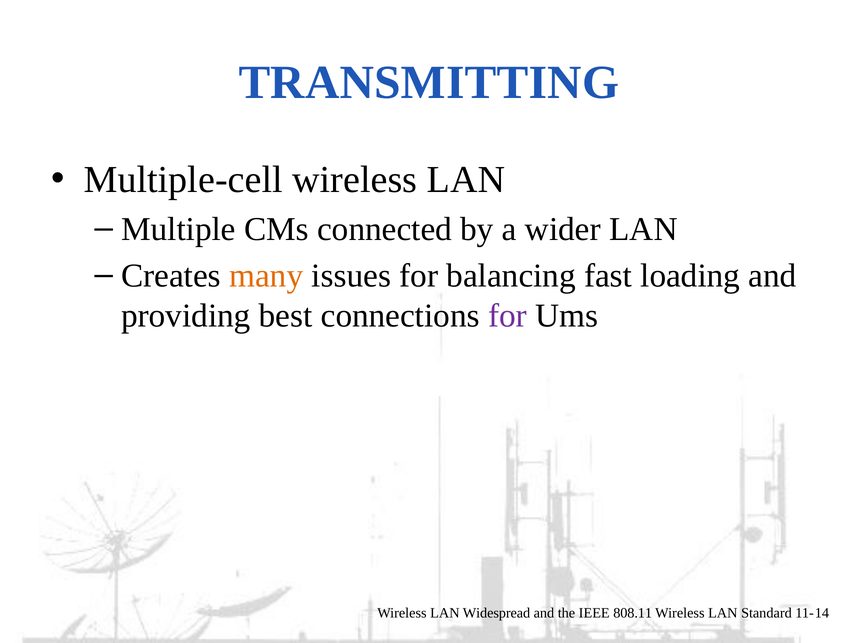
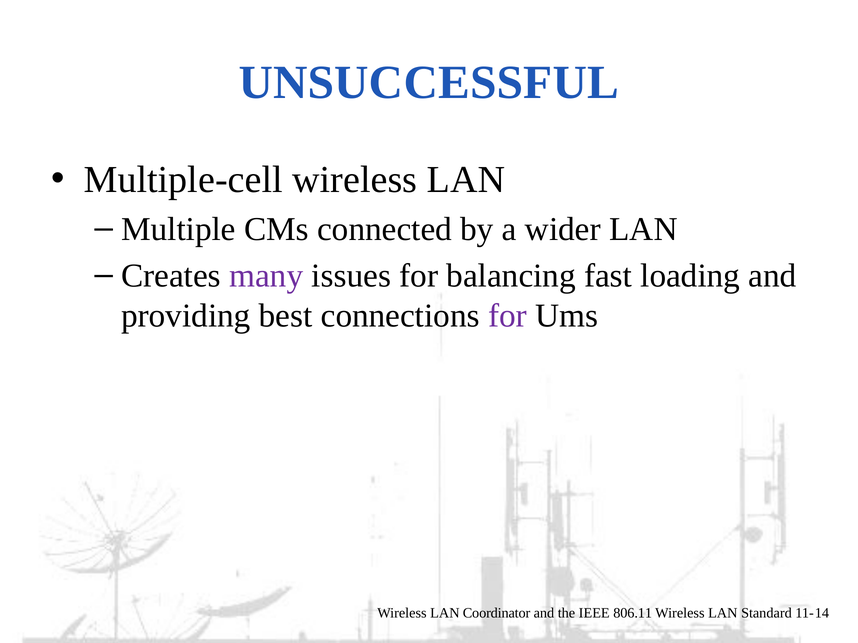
TRANSMITTING: TRANSMITTING -> UNSUCCESSFUL (429, 83)
many colour: orange -> purple (266, 276)
Widespread: Widespread -> Coordinator (497, 613)
808.11: 808.11 -> 806.11 (633, 613)
